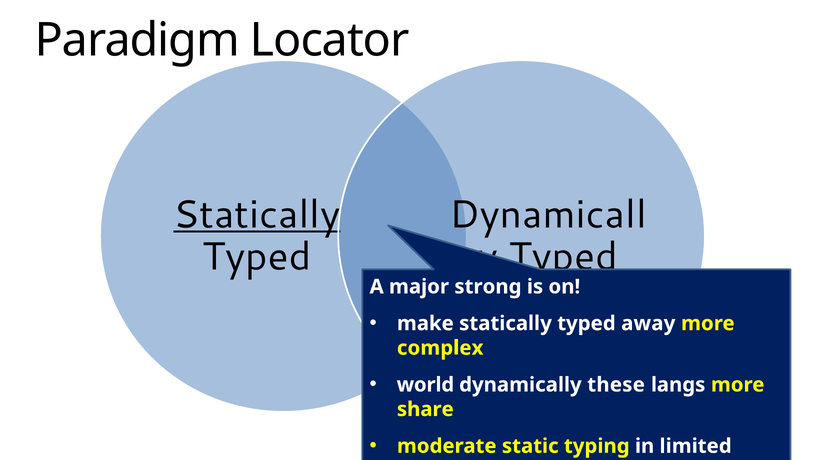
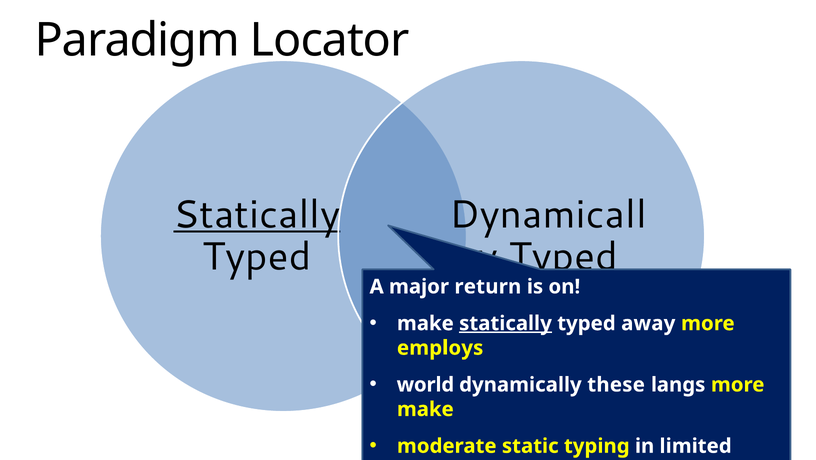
strong: strong -> return (488, 286)
statically underline: none -> present (506, 323)
complex: complex -> employs (440, 347)
share: share -> make (425, 409)
